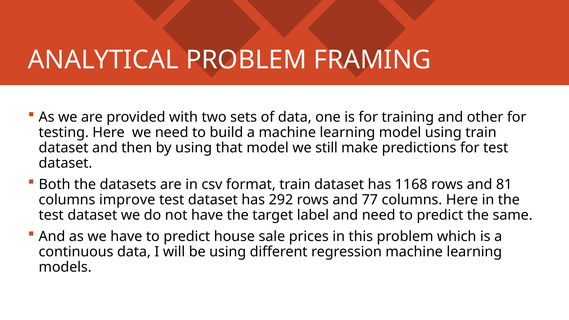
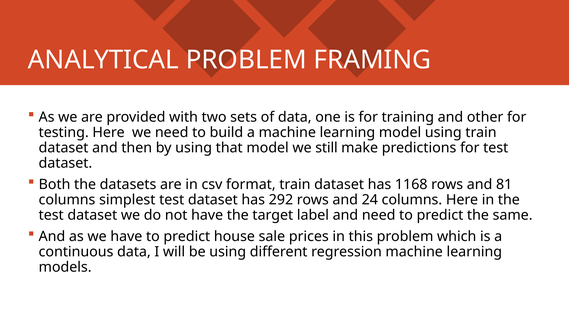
improve: improve -> simplest (127, 200)
77: 77 -> 24 (370, 200)
